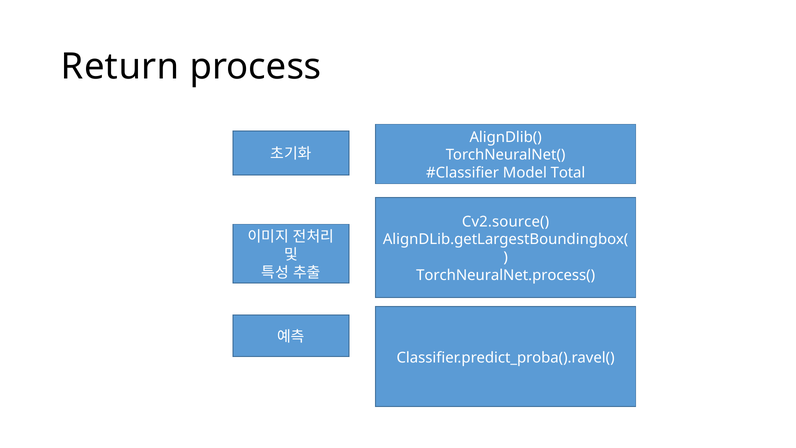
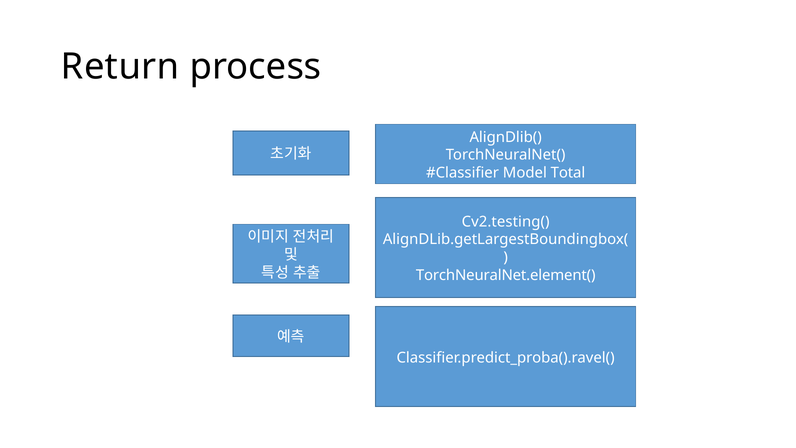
Cv2.source(: Cv2.source( -> Cv2.testing( (506, 222)
TorchNeuralNet.process(: TorchNeuralNet.process( -> TorchNeuralNet.element( (506, 275)
